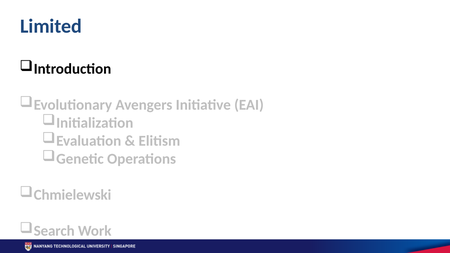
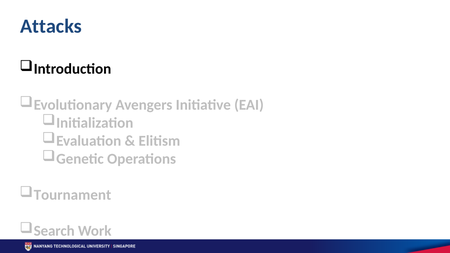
Limited: Limited -> Attacks (51, 26)
Chmielewski: Chmielewski -> Tournament (72, 195)
